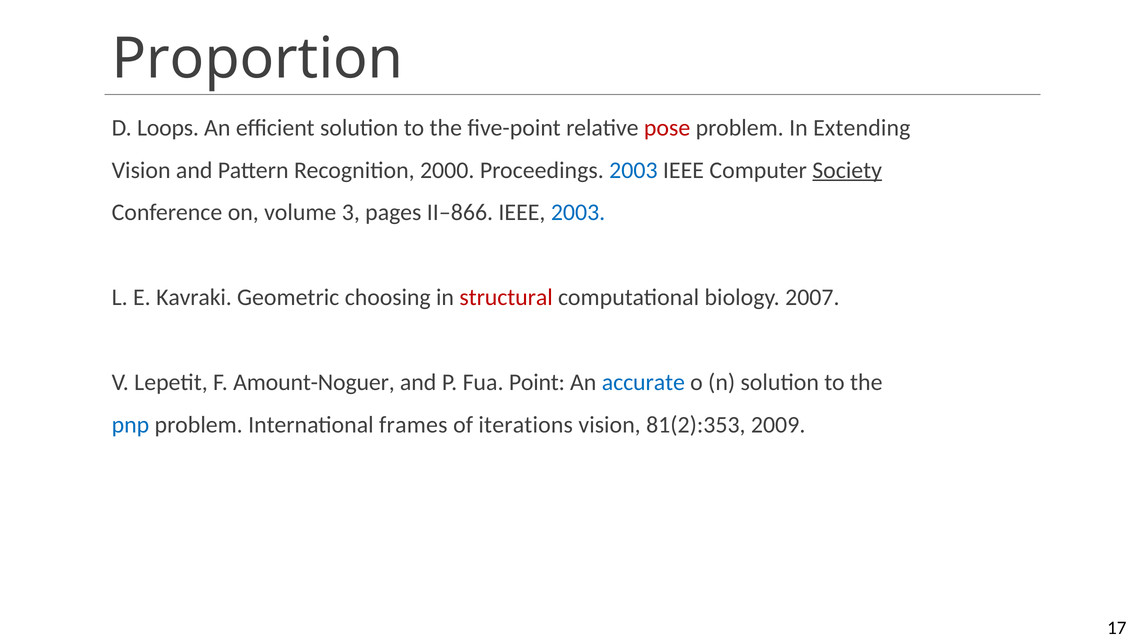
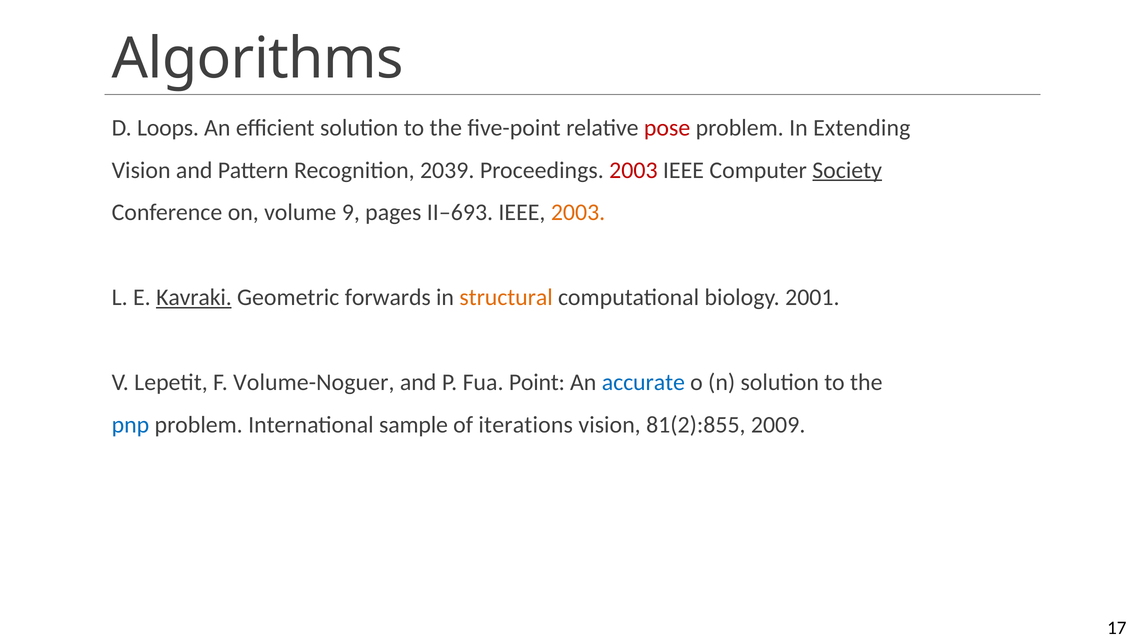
Proportion: Proportion -> Algorithms (258, 59)
2000: 2000 -> 2039 (447, 170)
2003 colour: blue -> red (633, 170)
3: 3 -> 9 (351, 213)
II–866: II–866 -> II–693 (460, 213)
2003 colour: blue -> orange (578, 213)
Kavraki underline: none -> present (194, 298)
choosing: choosing -> forwards (388, 298)
structural colour: red -> orange (506, 298)
2007: 2007 -> 2001 (812, 298)
Amount-Noguer: Amount-Noguer -> Volume-Noguer (314, 382)
frames: frames -> sample (414, 425)
81(2):353: 81(2):353 -> 81(2):855 (696, 425)
